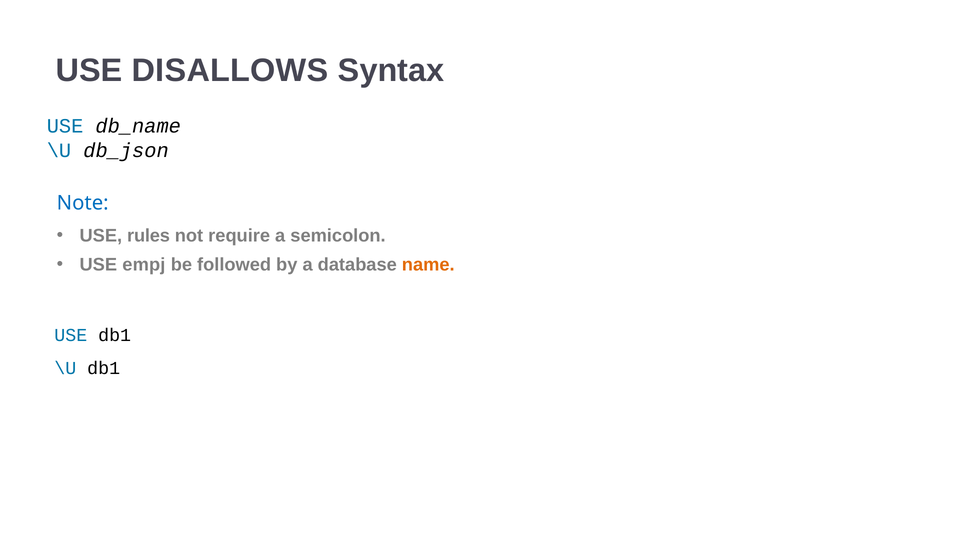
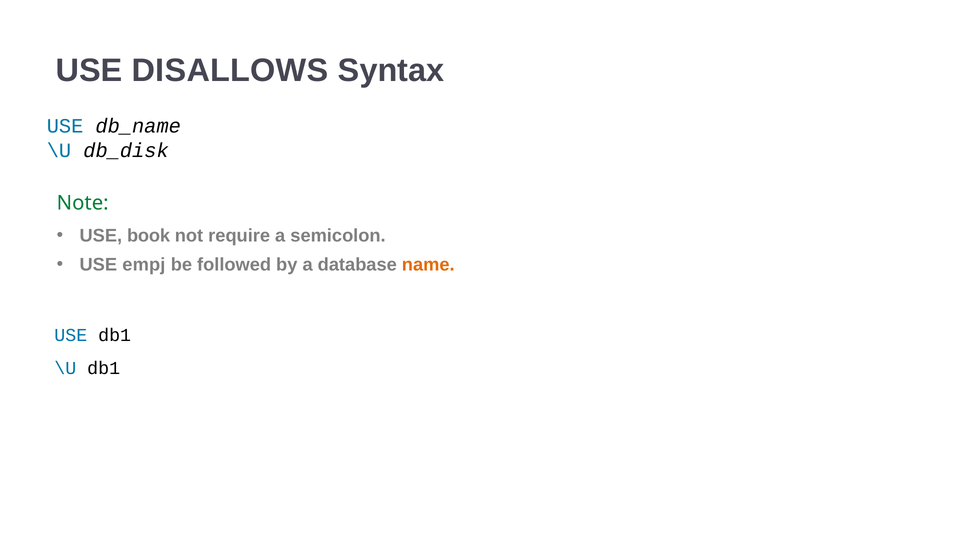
db_json: db_json -> db_disk (126, 151)
Note colour: blue -> green (83, 203)
rules: rules -> book (149, 235)
